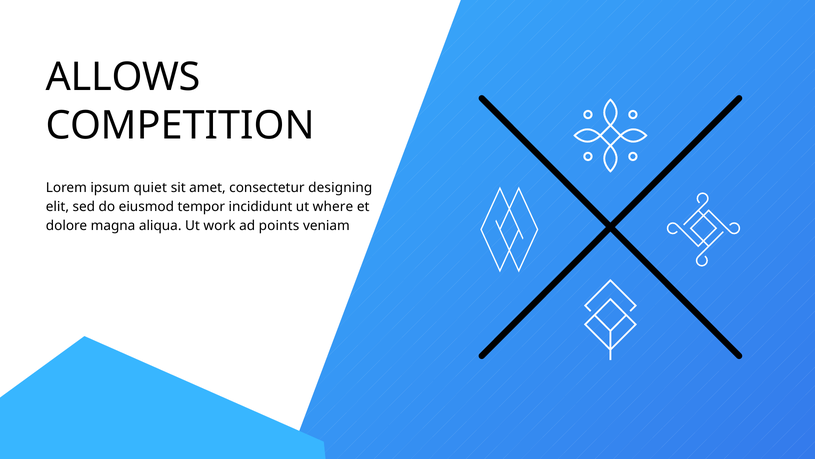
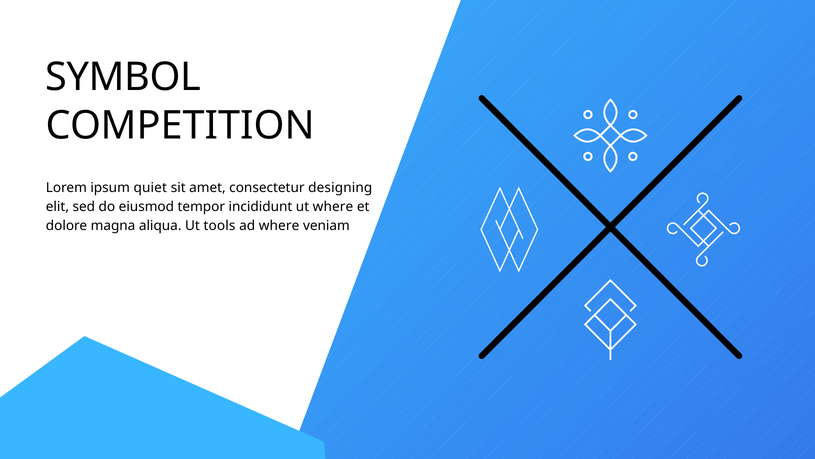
ALLOWS: ALLOWS -> SYMBOL (123, 77)
work: work -> tools (219, 226)
ad points: points -> where (279, 226)
